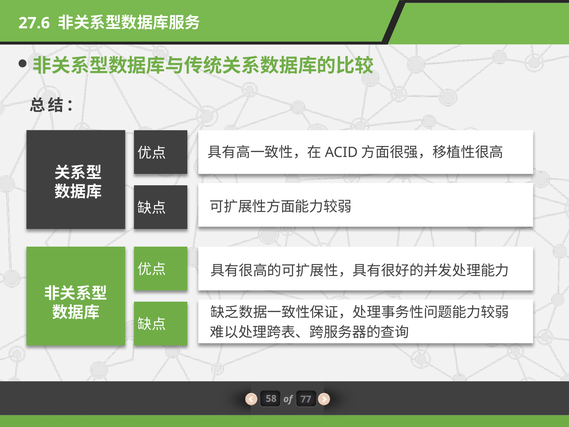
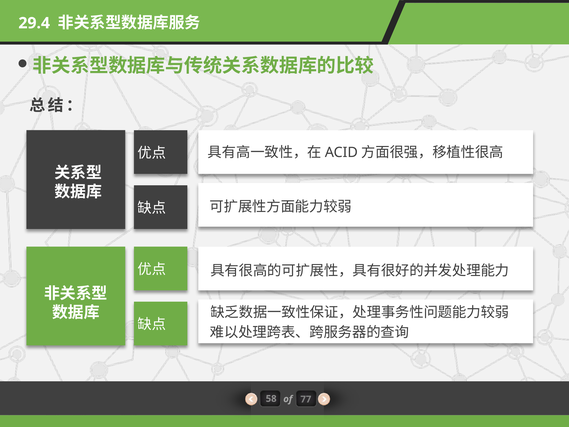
27.6: 27.6 -> 29.4 (34, 23)
